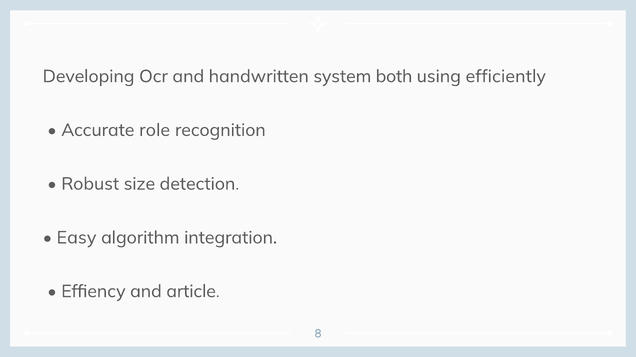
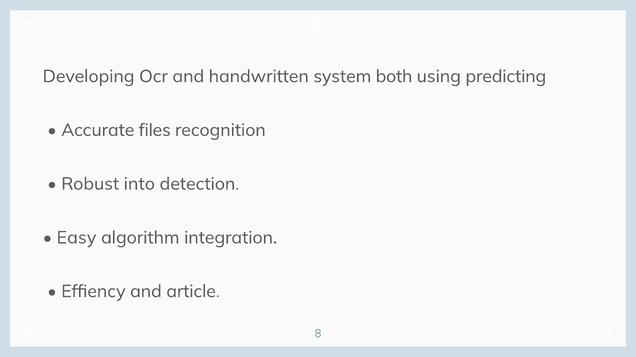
efficiently: efficiently -> predicting (506, 77)
role: role -> files (155, 130)
size: size -> into (139, 184)
